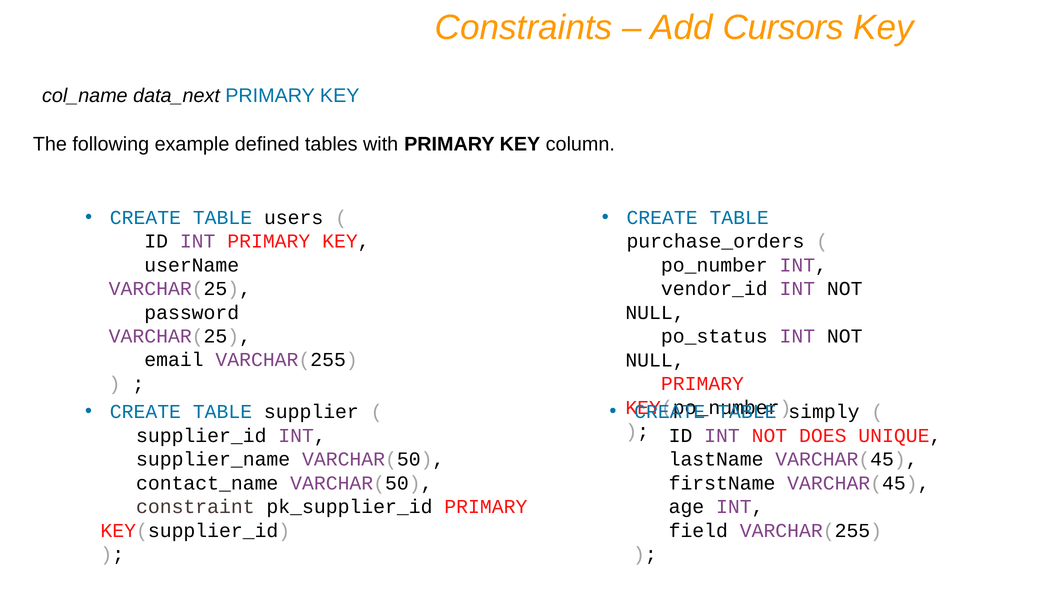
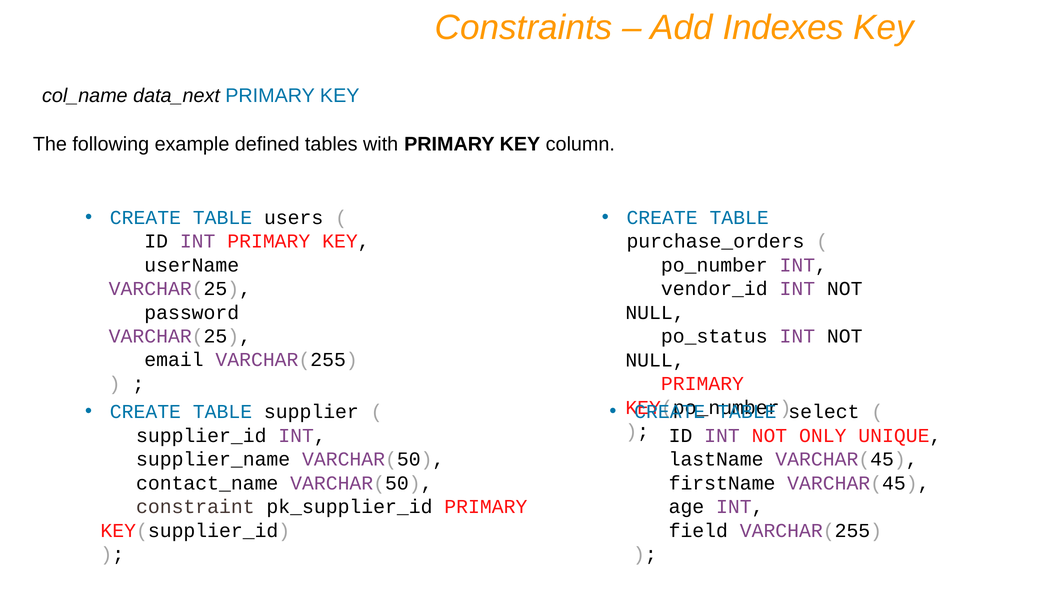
Cursors: Cursors -> Indexes (783, 27)
simply: simply -> select (824, 412)
DOES: DOES -> ONLY (823, 436)
